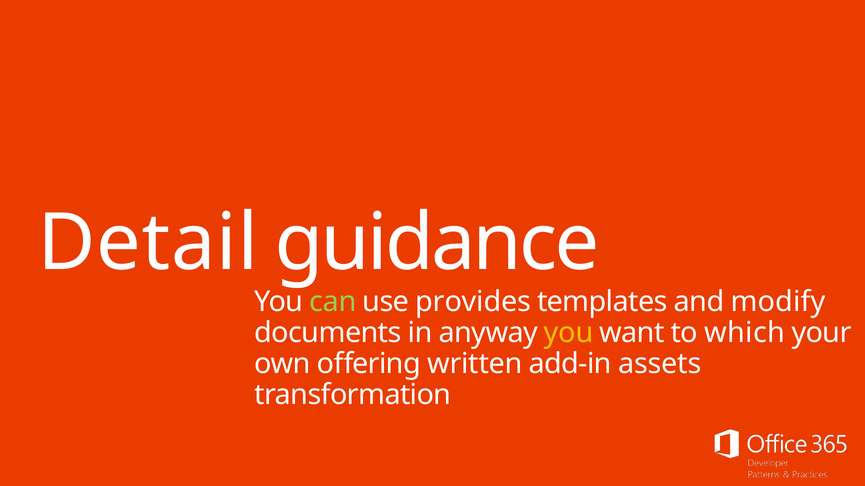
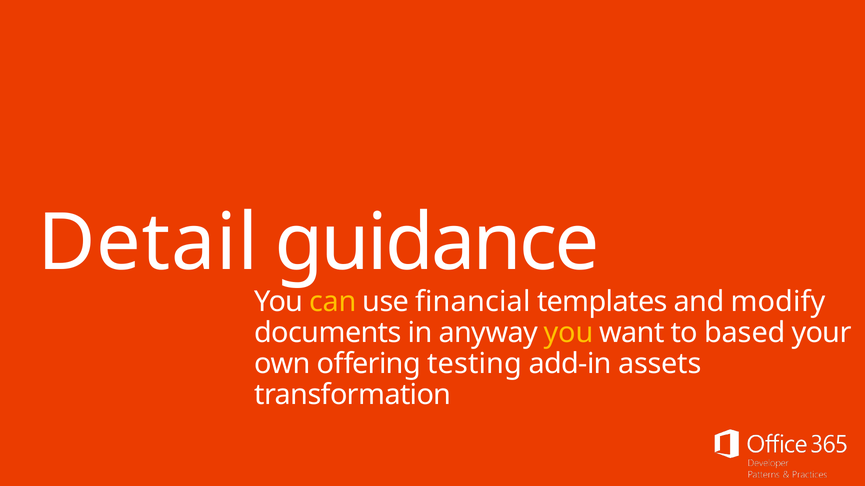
can colour: light green -> yellow (333, 302)
provides: provides -> financial (473, 302)
which: which -> based (745, 333)
written: written -> testing (475, 364)
